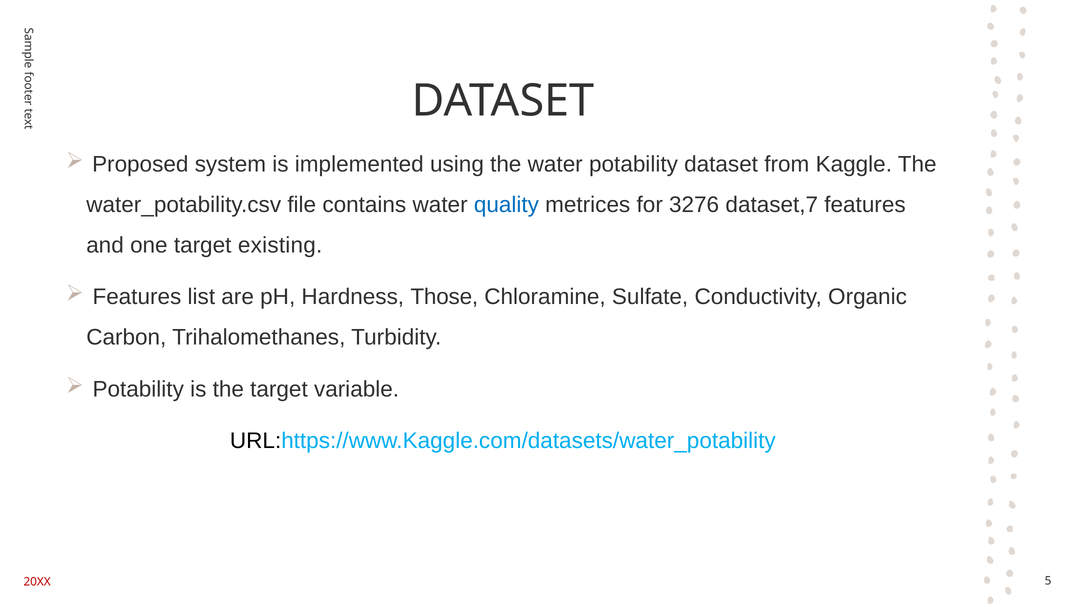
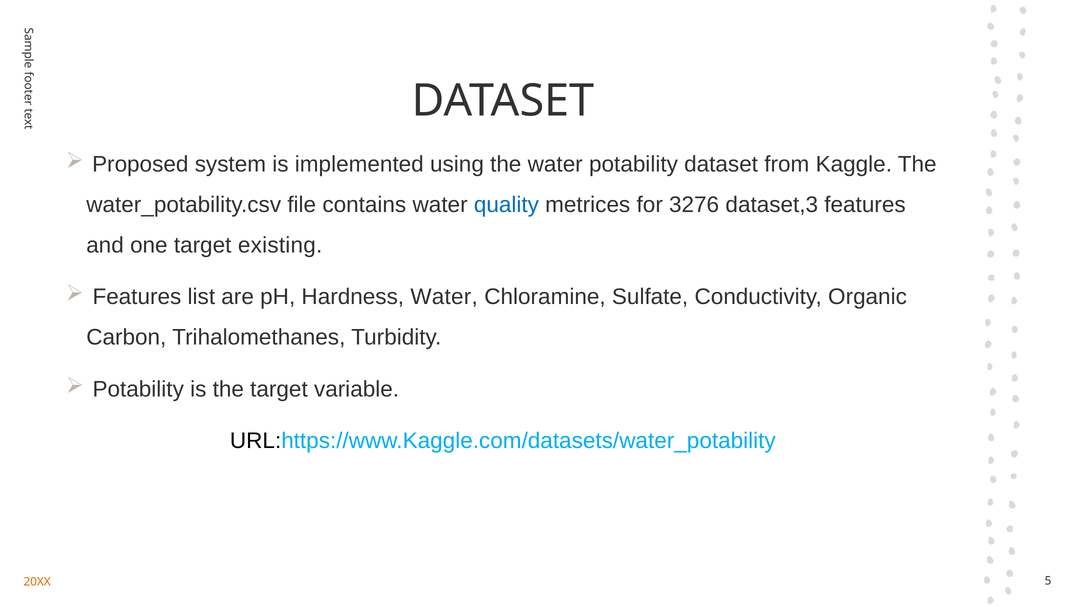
dataset,7: dataset,7 -> dataset,3 (772, 205)
Hardness Those: Those -> Water (444, 297)
20XX colour: red -> orange (37, 582)
